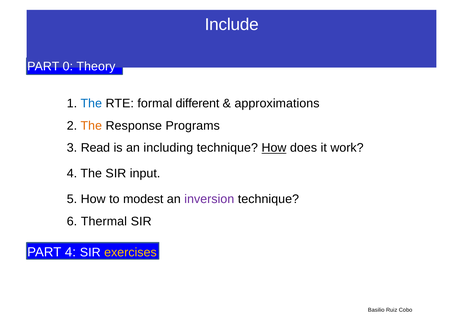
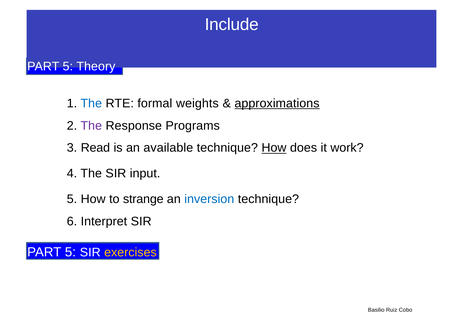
0: 0 -> 5 (68, 66)
different: different -> weights (197, 103)
approximations underline: none -> present (277, 103)
The colour: orange -> purple (91, 126)
including: including -> available (168, 148)
modest: modest -> strange (143, 199)
inversion colour: purple -> blue (209, 199)
Thermal: Thermal -> Interpret (104, 221)
4: 4 -> 5 (70, 252)
